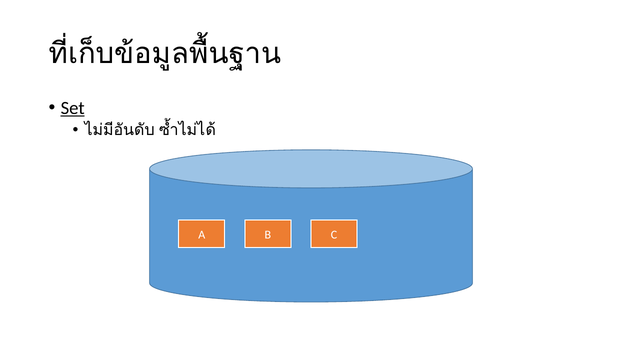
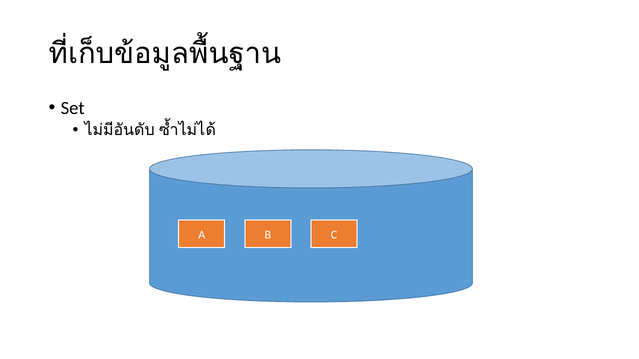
Set underline: present -> none (73, 108)
